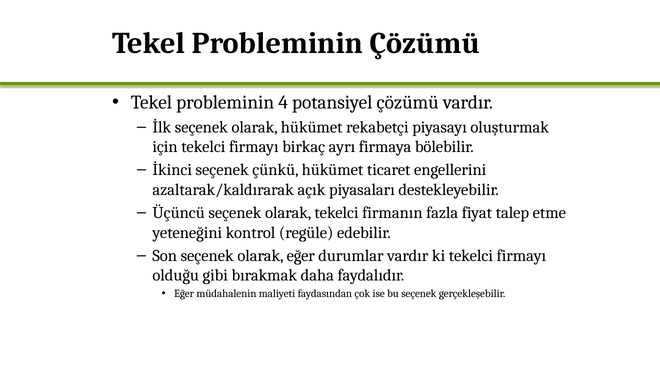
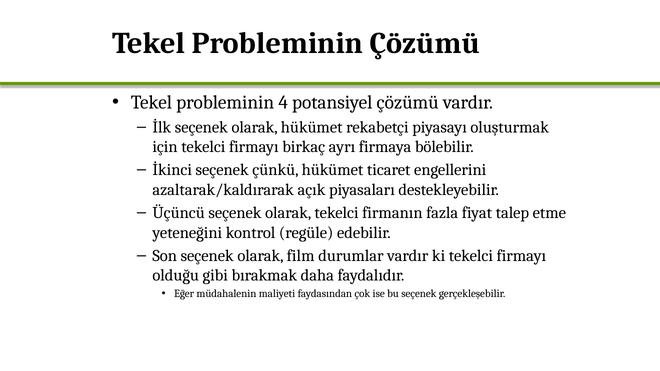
olarak eğer: eğer -> film (301, 256)
